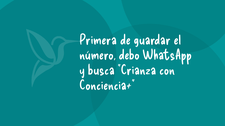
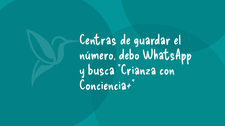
Primera: Primera -> Centras (98, 40)
